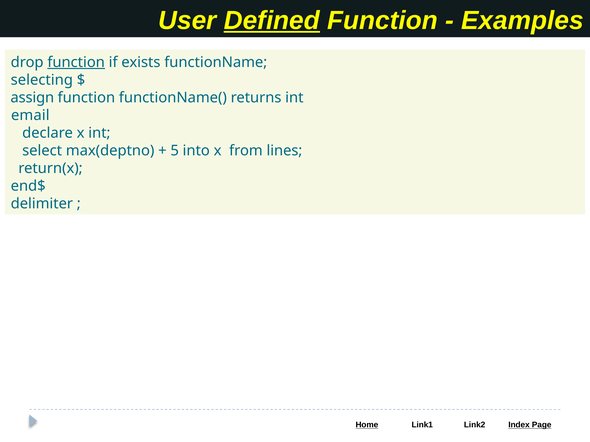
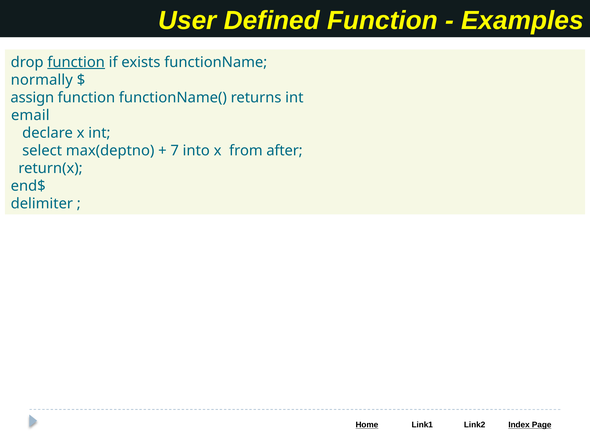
Defined underline: present -> none (272, 20)
selecting: selecting -> normally (42, 80)
5: 5 -> 7 (175, 151)
lines: lines -> after (284, 151)
